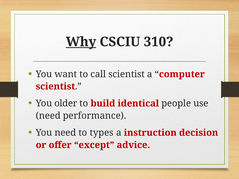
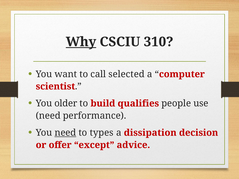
call scientist: scientist -> selected (127, 74)
identical: identical -> qualifies (138, 104)
need underline: none -> present (65, 133)
instruction: instruction -> dissipation (150, 133)
